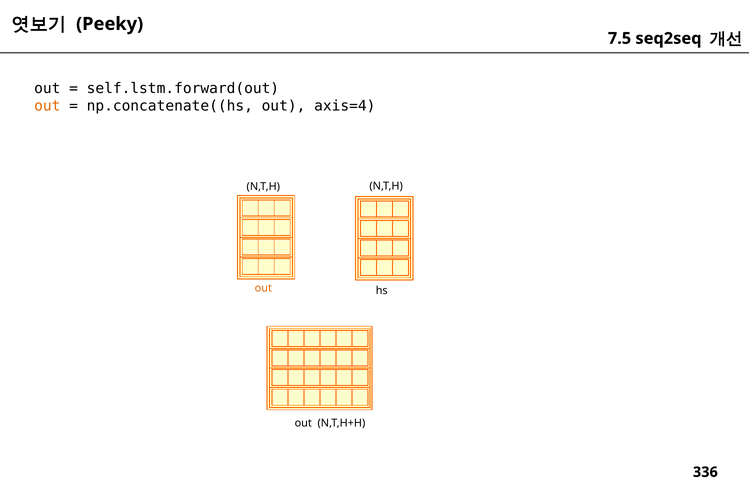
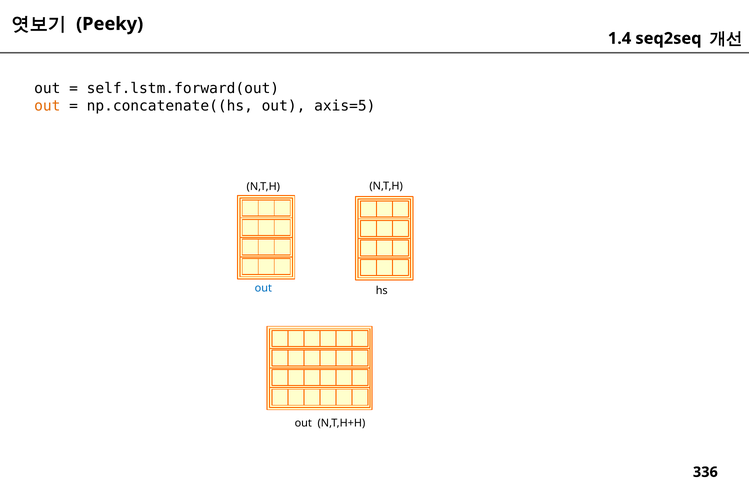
7.5: 7.5 -> 1.4 (620, 38)
axis=4: axis=4 -> axis=5 (345, 106)
out colour: orange -> blue (263, 288)
